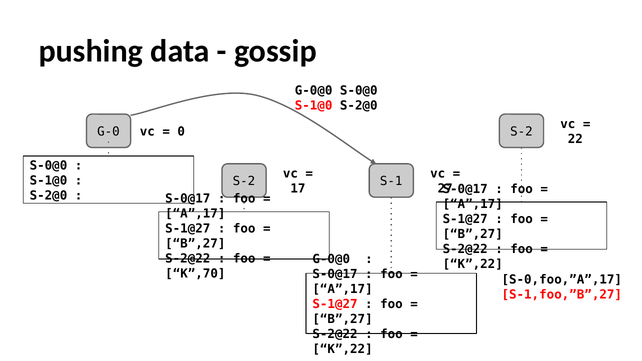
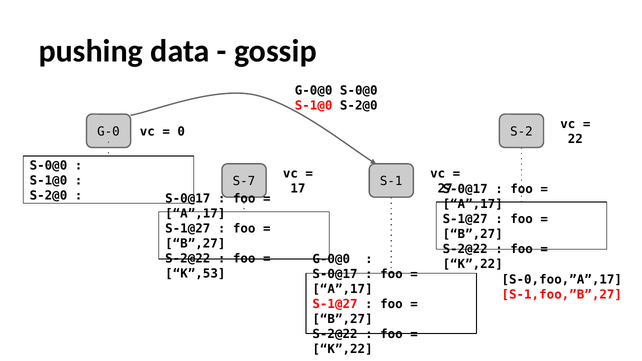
S-2: S-2 -> S-7 (244, 181)
K”,70: K”,70 -> K”,53 (195, 274)
